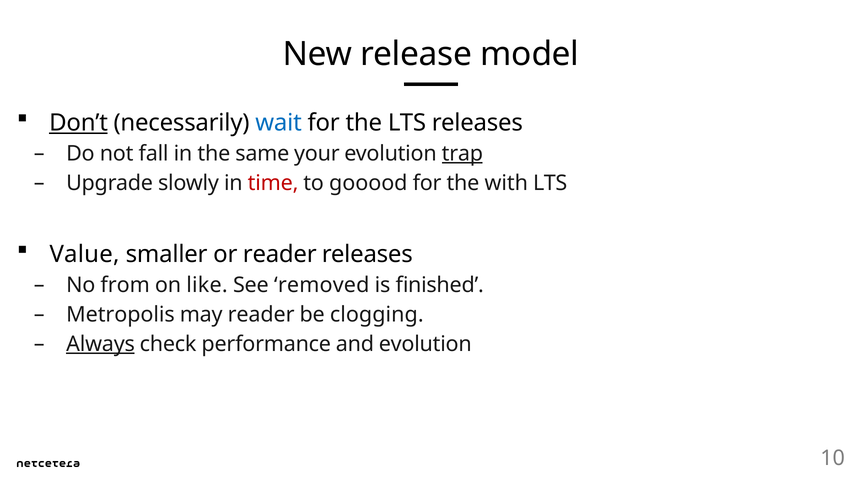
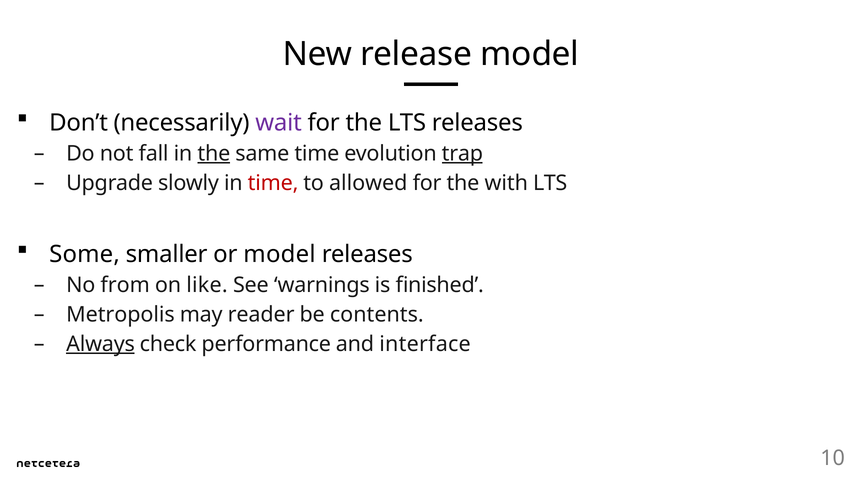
Don’t underline: present -> none (79, 123)
wait colour: blue -> purple (279, 123)
the underline: none -> present (214, 153)
same your: your -> time (317, 153)
gooood: gooood -> allowed (368, 183)
Value: Value -> Some (85, 254)
or reader: reader -> model (280, 254)
removed: removed -> warnings (322, 285)
clogging: clogging -> contents (377, 314)
and evolution: evolution -> interface (425, 344)
